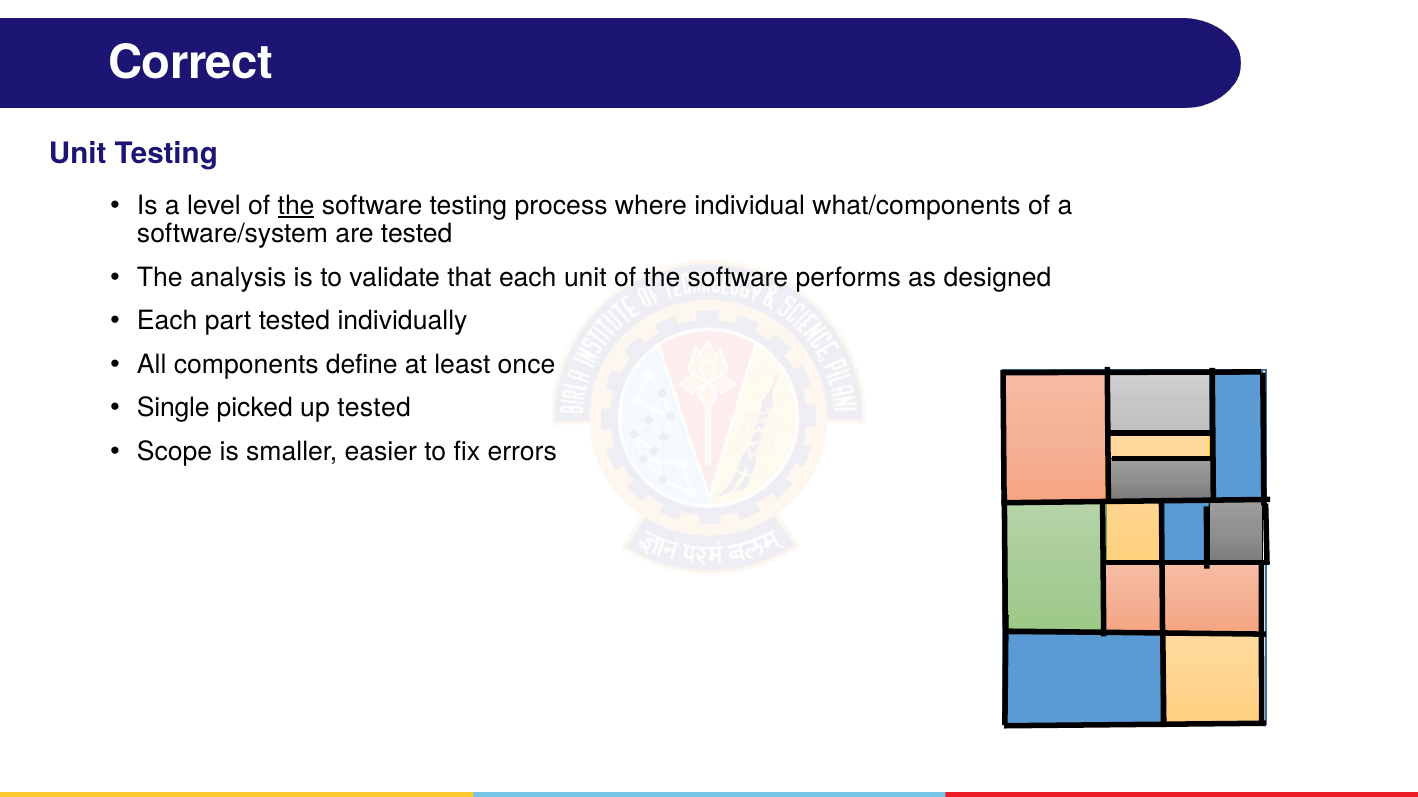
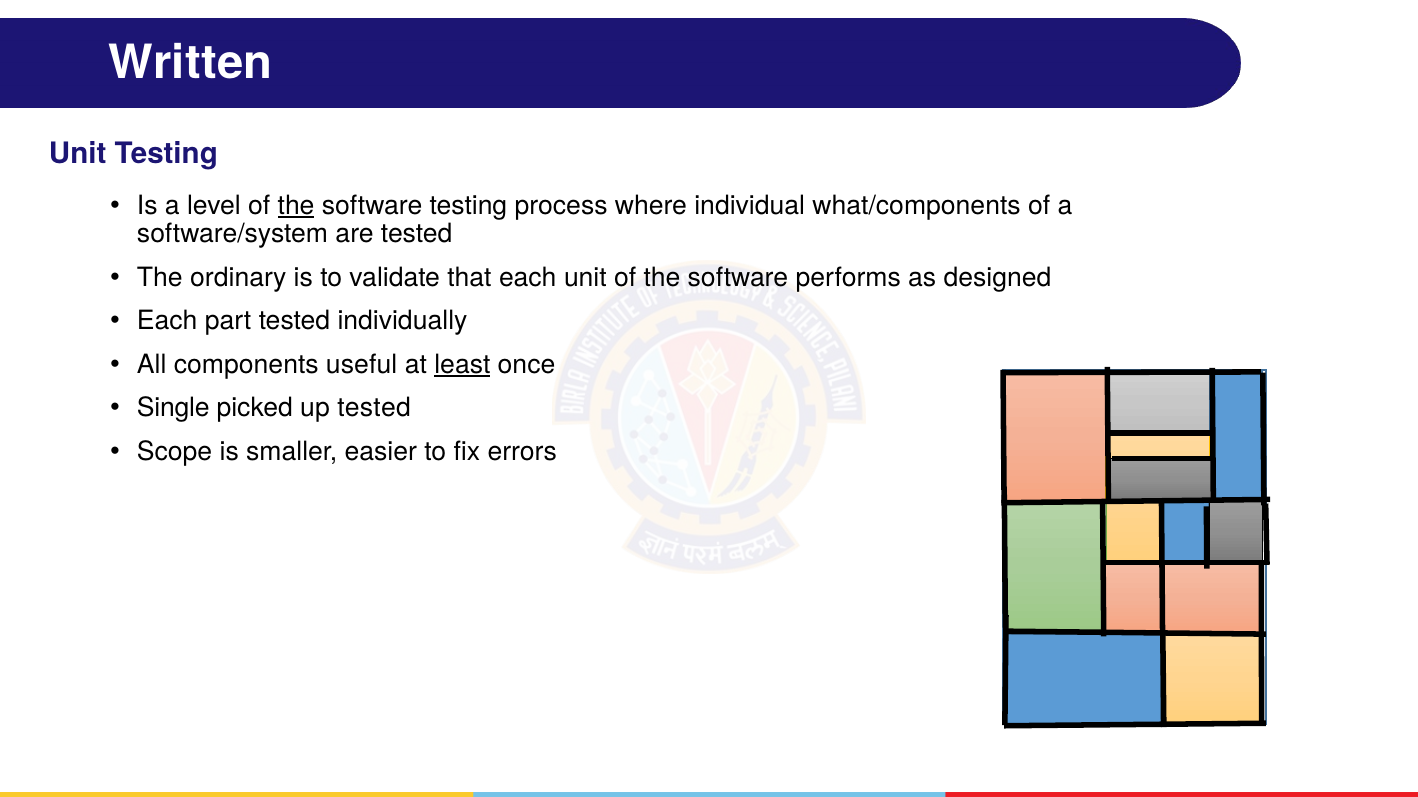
Correct: Correct -> Written (190, 63)
analysis: analysis -> ordinary (238, 278)
define: define -> useful (362, 365)
least underline: none -> present (462, 365)
